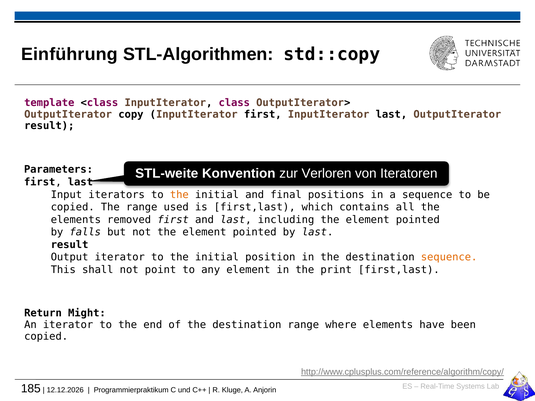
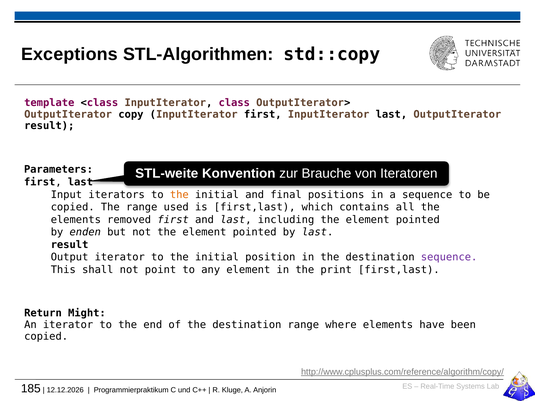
Einführung: Einführung -> Exceptions (69, 54)
Verloren: Verloren -> Brauche (326, 174)
falls: falls -> enden (85, 232)
sequence colour: orange -> purple (449, 257)
